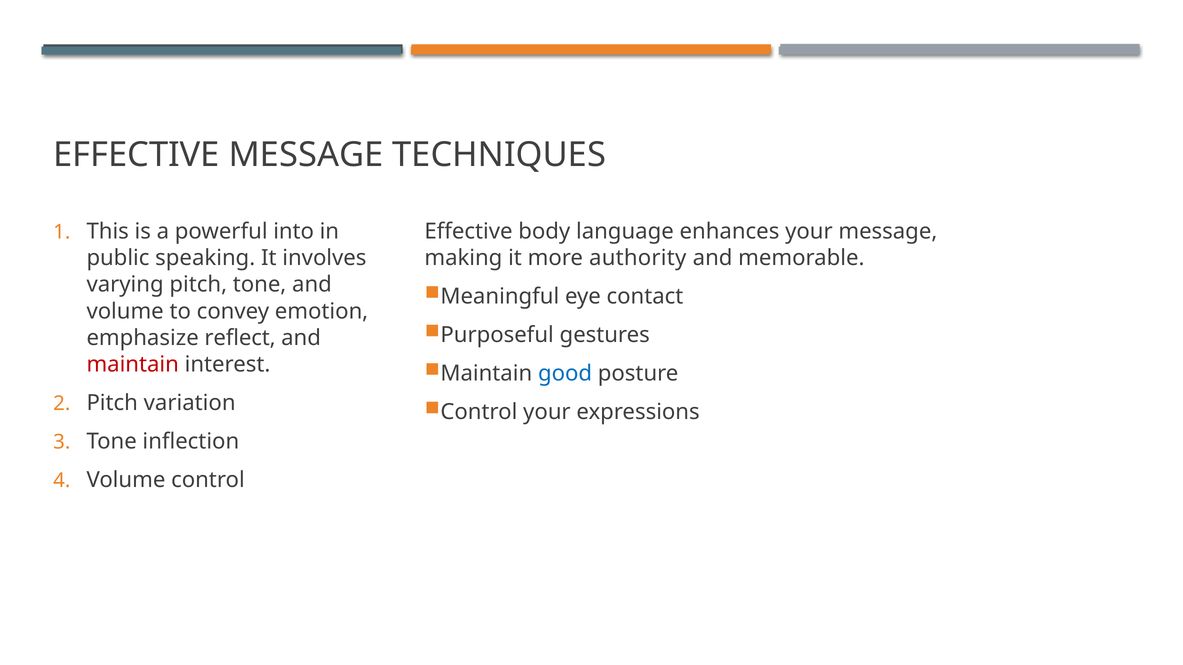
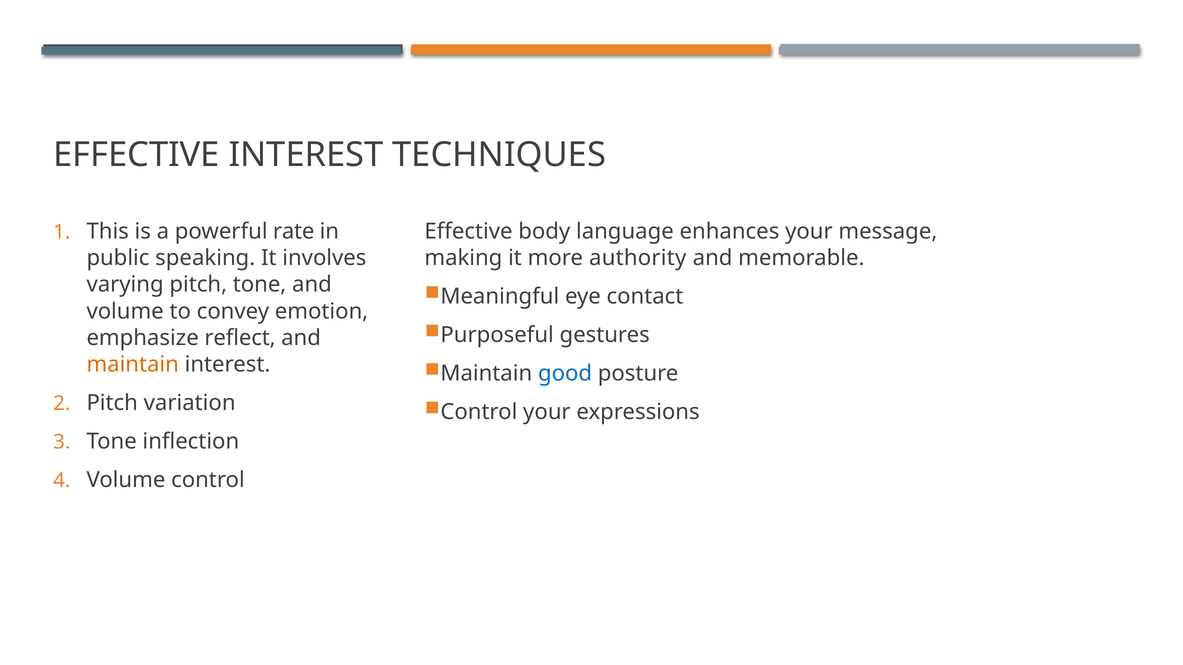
EFFECTIVE MESSAGE: MESSAGE -> INTEREST (306, 155)
into: into -> rate (294, 232)
maintain colour: red -> orange (133, 365)
